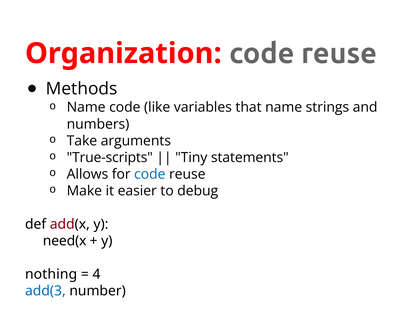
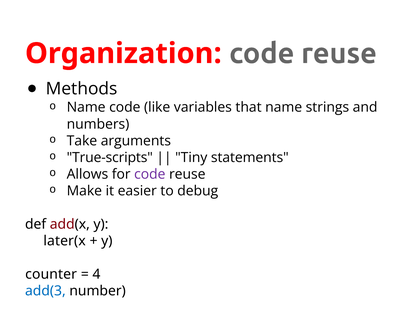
code colour: blue -> purple (150, 174)
need(x: need(x -> later(x (65, 241)
nothing: nothing -> counter (51, 274)
